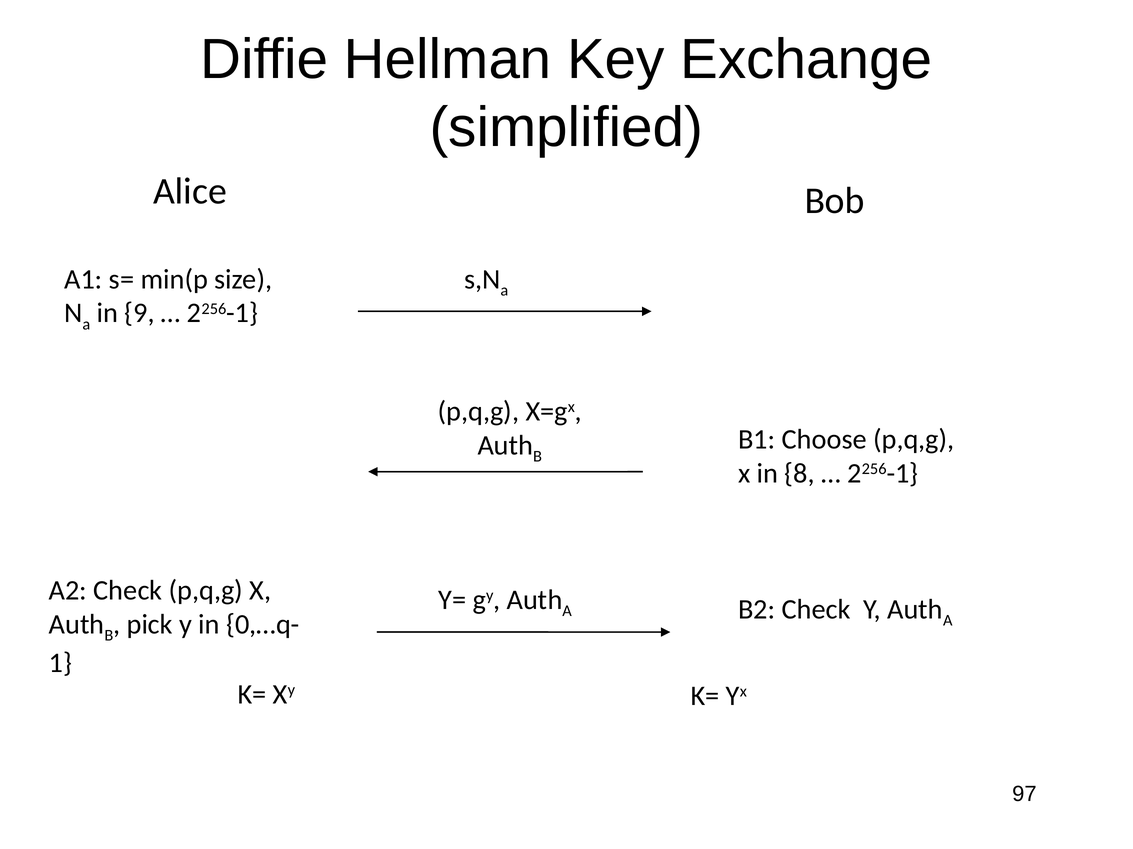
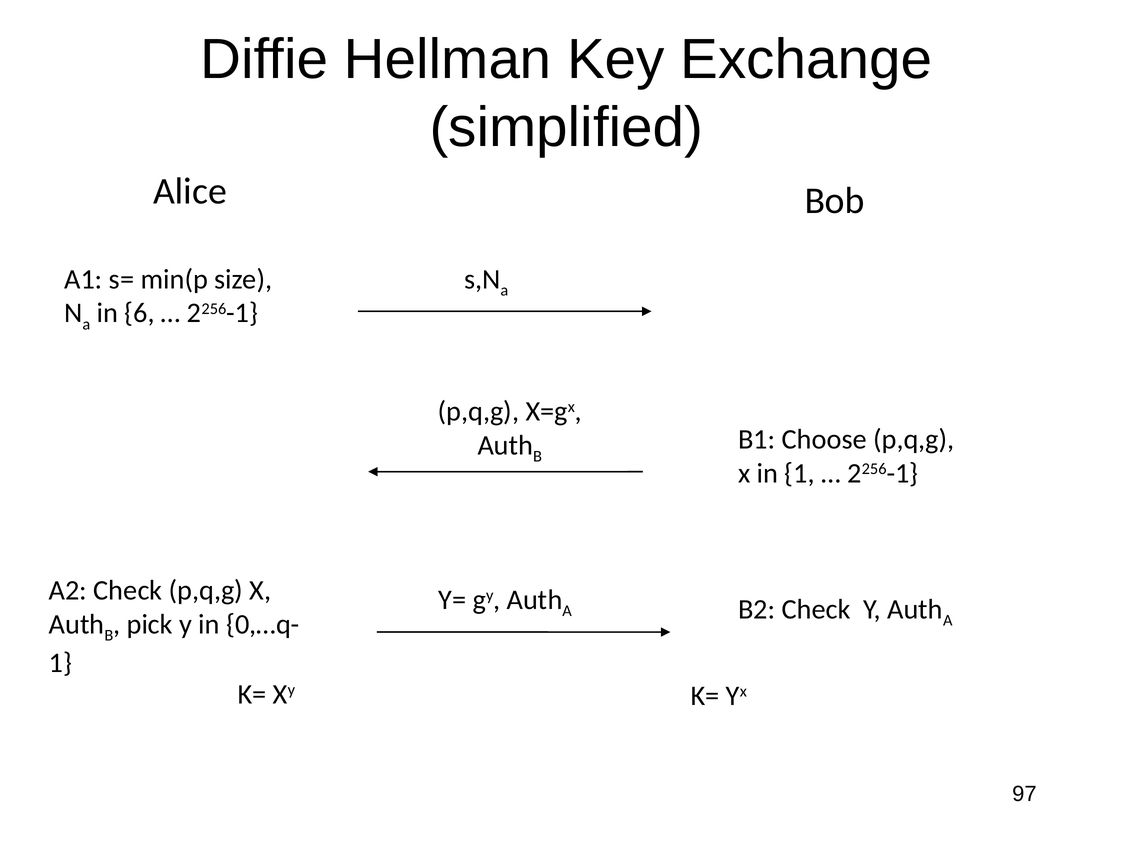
9: 9 -> 6 (139, 313)
in 8: 8 -> 1 (800, 474)
